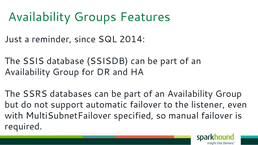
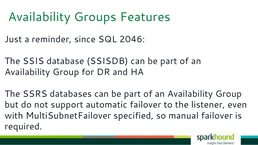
2014: 2014 -> 2046 (132, 39)
